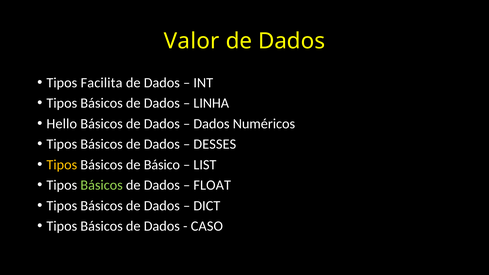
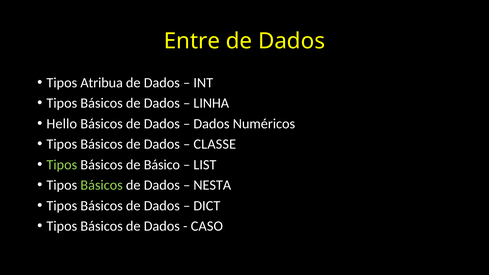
Valor: Valor -> Entre (192, 41)
Facilita: Facilita -> Atribua (102, 83)
DESSES: DESSES -> CLASSE (215, 144)
Tipos colour: yellow -> light green (62, 165)
FLOAT: FLOAT -> NESTA (212, 185)
